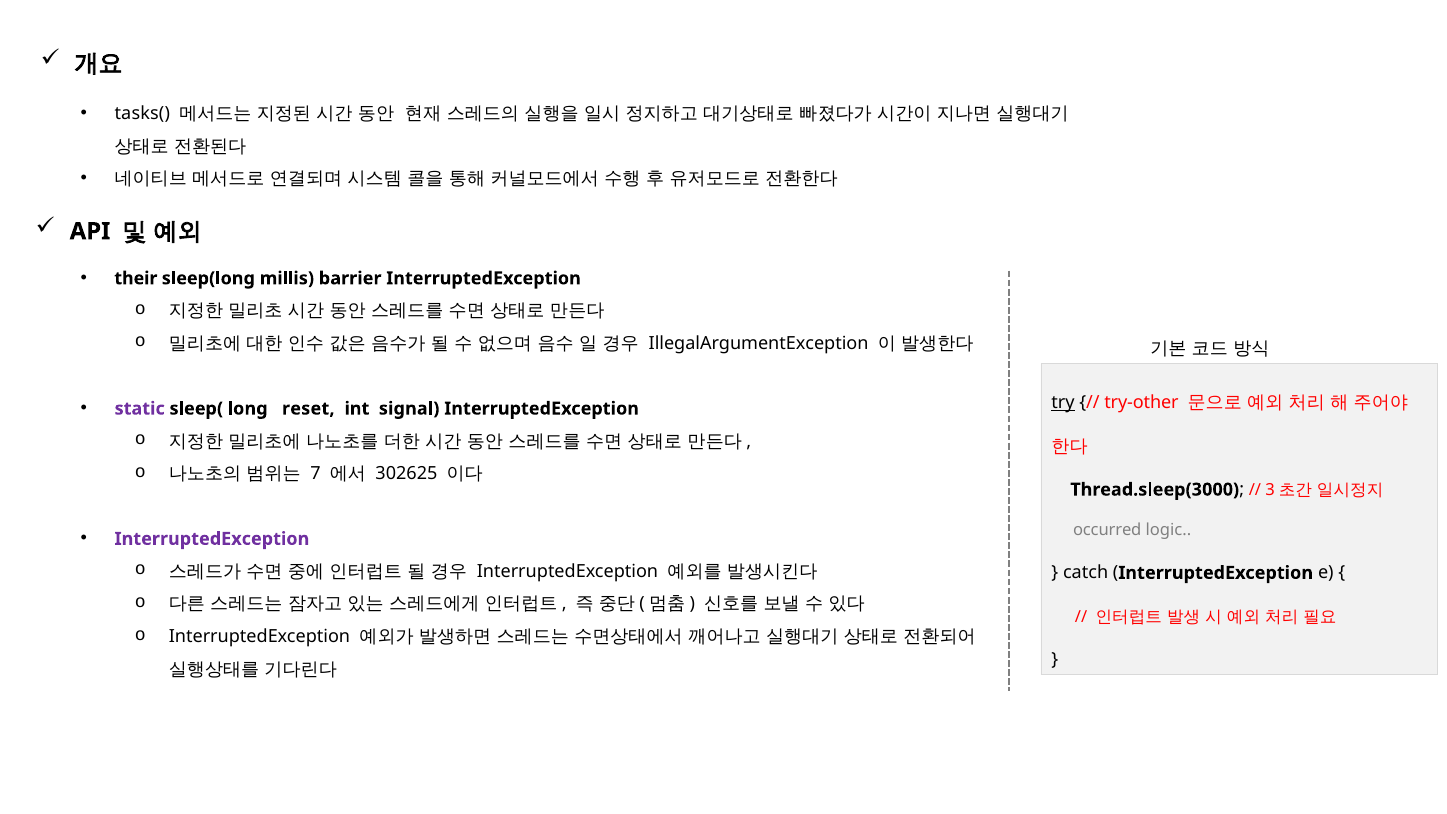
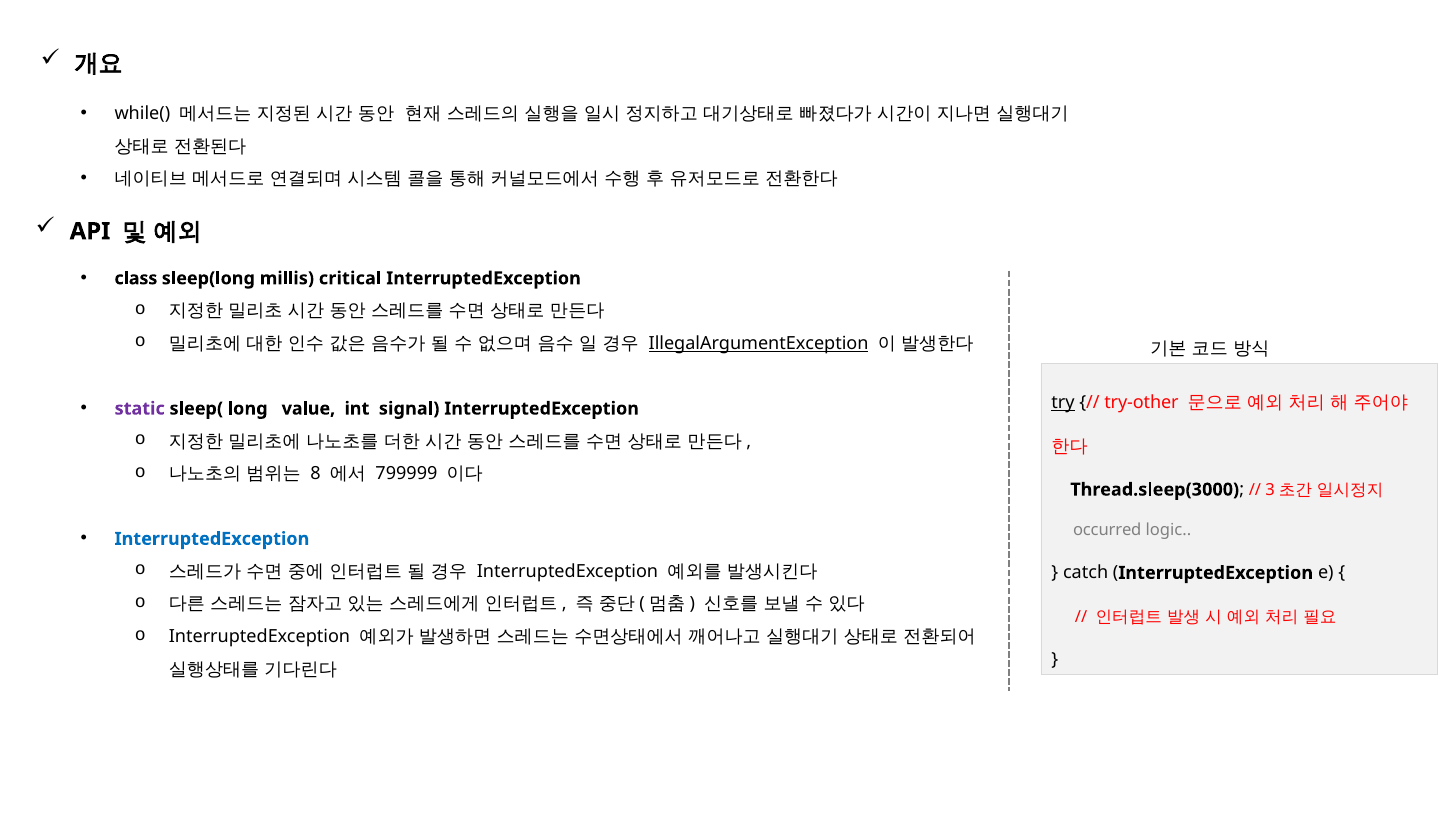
tasks(: tasks( -> while( (142, 114)
their: their -> class (136, 278)
barrier: barrier -> critical (350, 278)
IllegalArgumentException underline: none -> present (759, 343)
reset: reset -> value (308, 409)
7: 7 -> 8 (316, 474)
302625: 302625 -> 799999 (406, 474)
InterruptedException colour: purple -> blue (212, 539)
